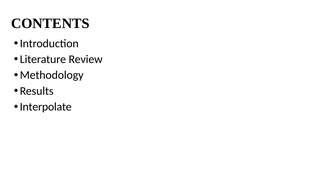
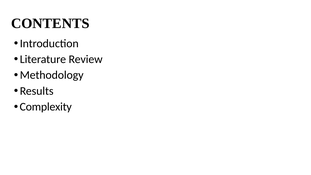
Interpolate: Interpolate -> Complexity (46, 107)
